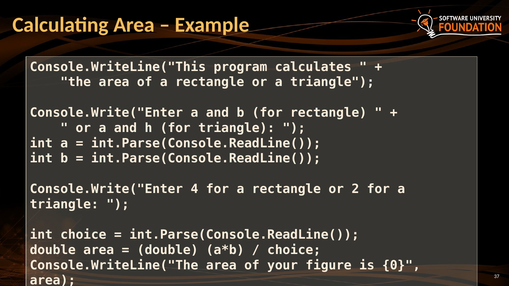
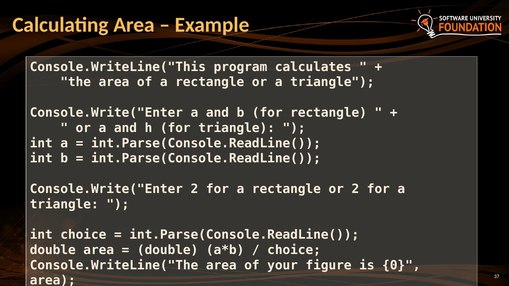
Console.Write("Enter 4: 4 -> 2 (194, 189)
